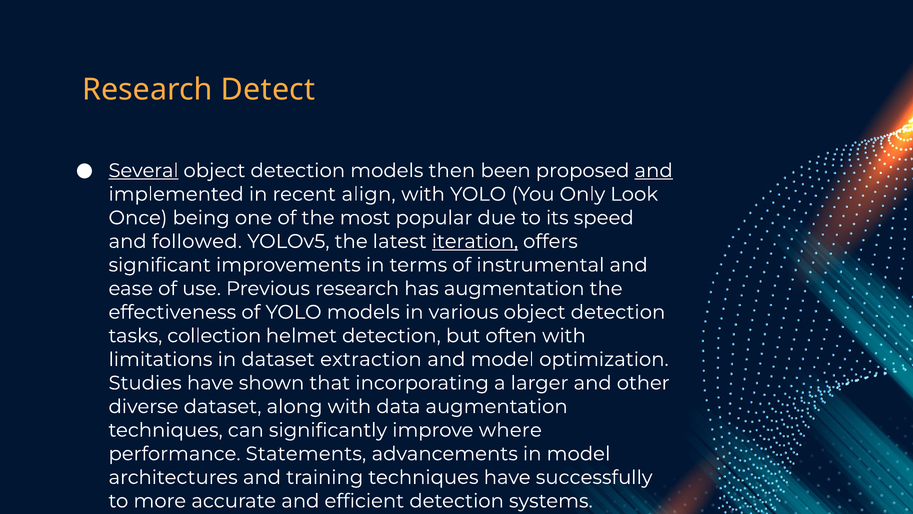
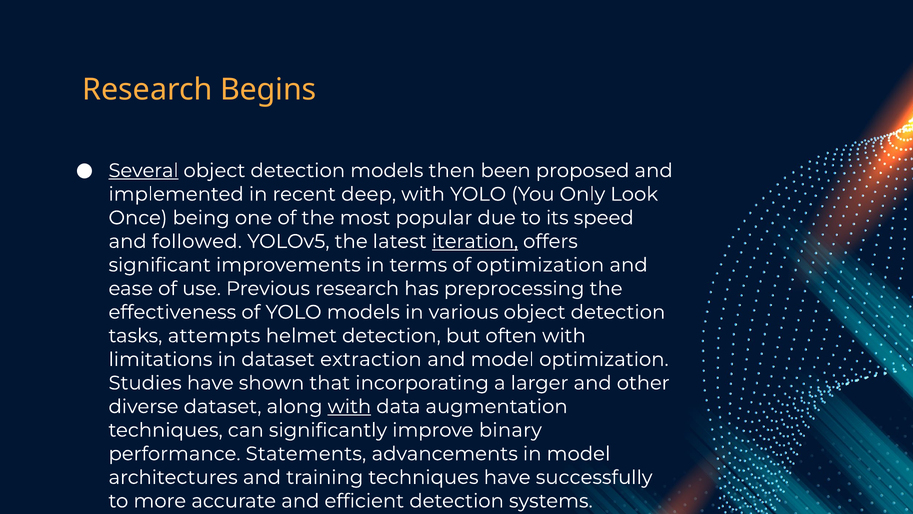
Detect: Detect -> Begins (268, 89)
and underline: present -> none (654, 170)
align: align -> deep (369, 194)
of instrumental: instrumental -> optimization (540, 265)
has augmentation: augmentation -> preprocessing (514, 288)
collection: collection -> attempts (214, 336)
with underline: none -> present (349, 406)
where: where -> binary (510, 430)
